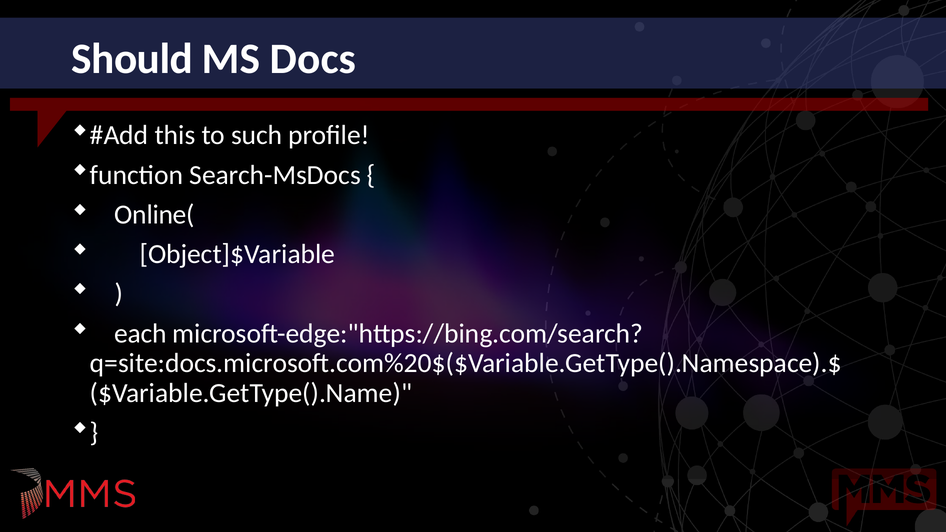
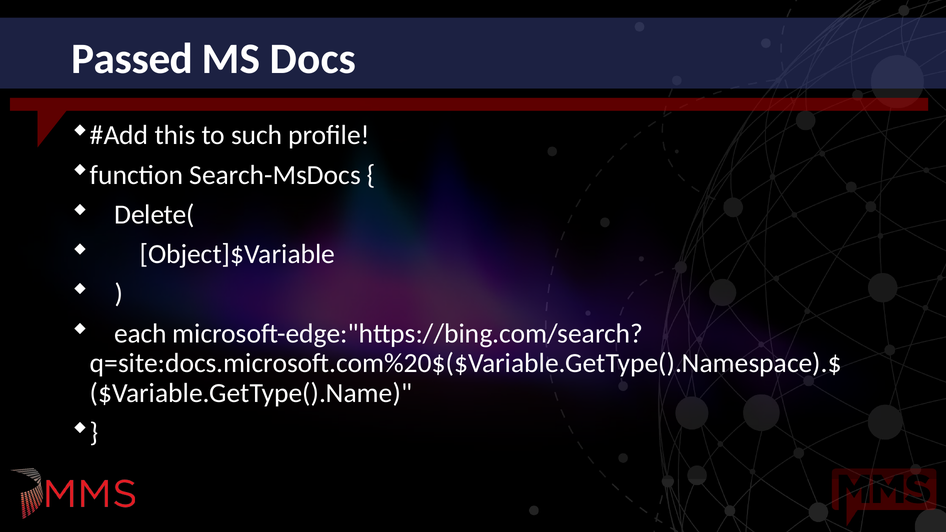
Should: Should -> Passed (132, 59)
Online(: Online( -> Delete( (155, 215)
